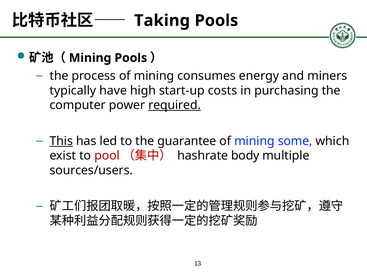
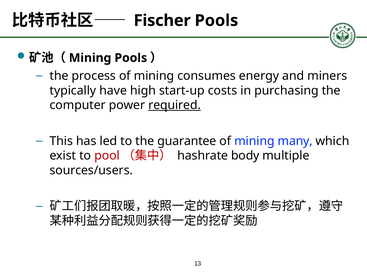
Taking: Taking -> Fischer (162, 21)
This underline: present -> none (61, 141)
some: some -> many (295, 141)
